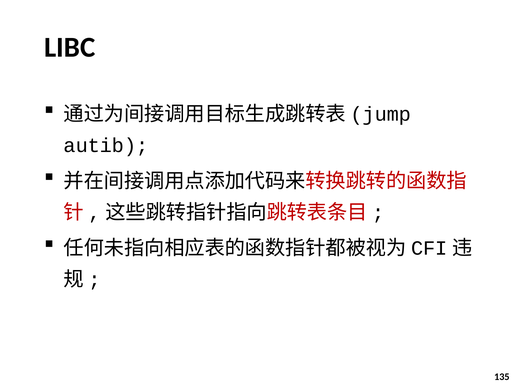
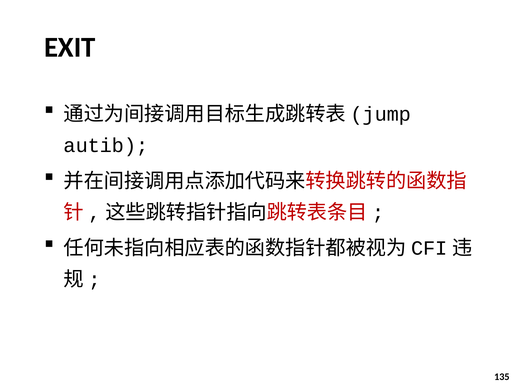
LIBC: LIBC -> EXIT (70, 47)
